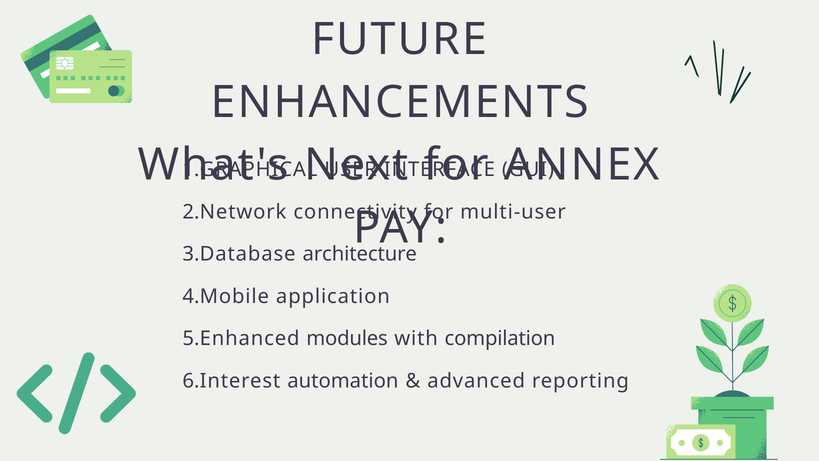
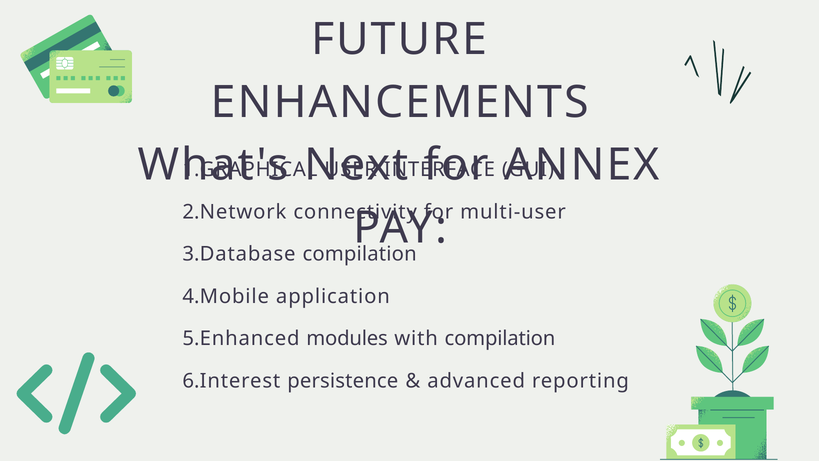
architecture: architecture -> compilation (360, 254)
automation: automation -> persistence (343, 381)
